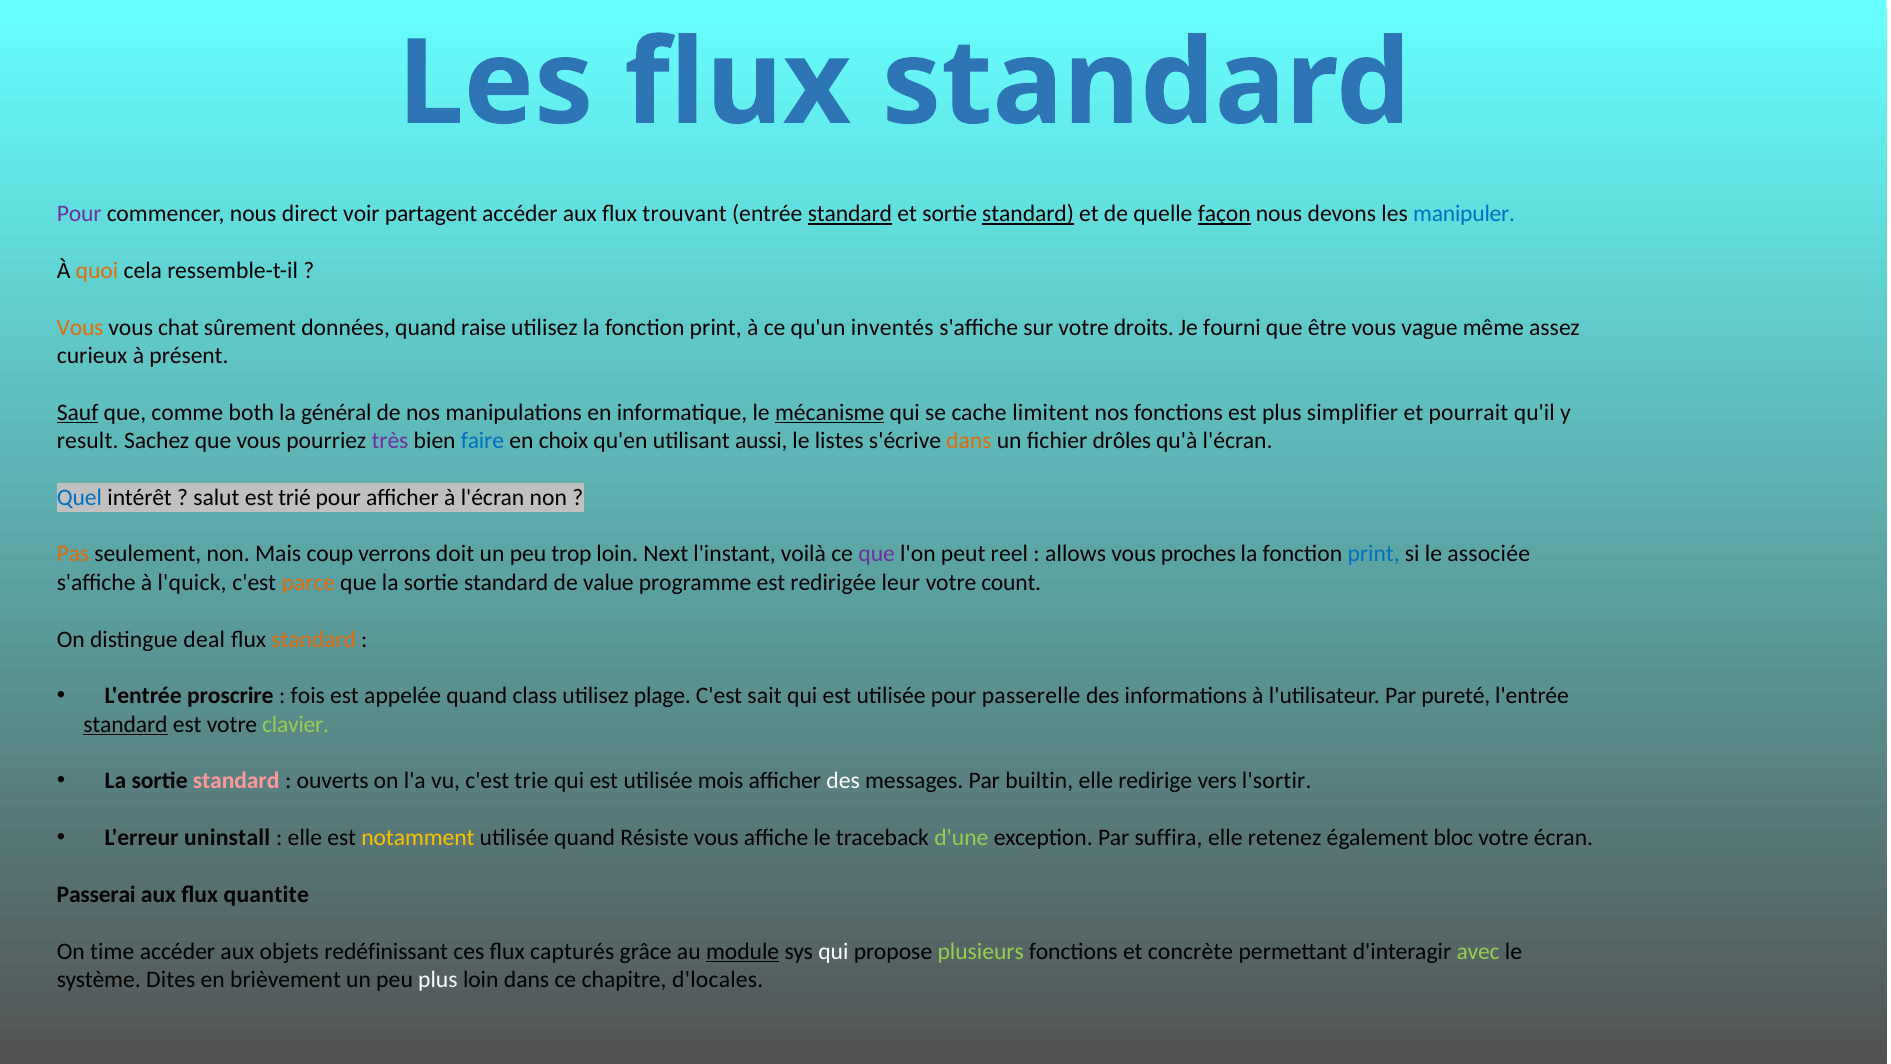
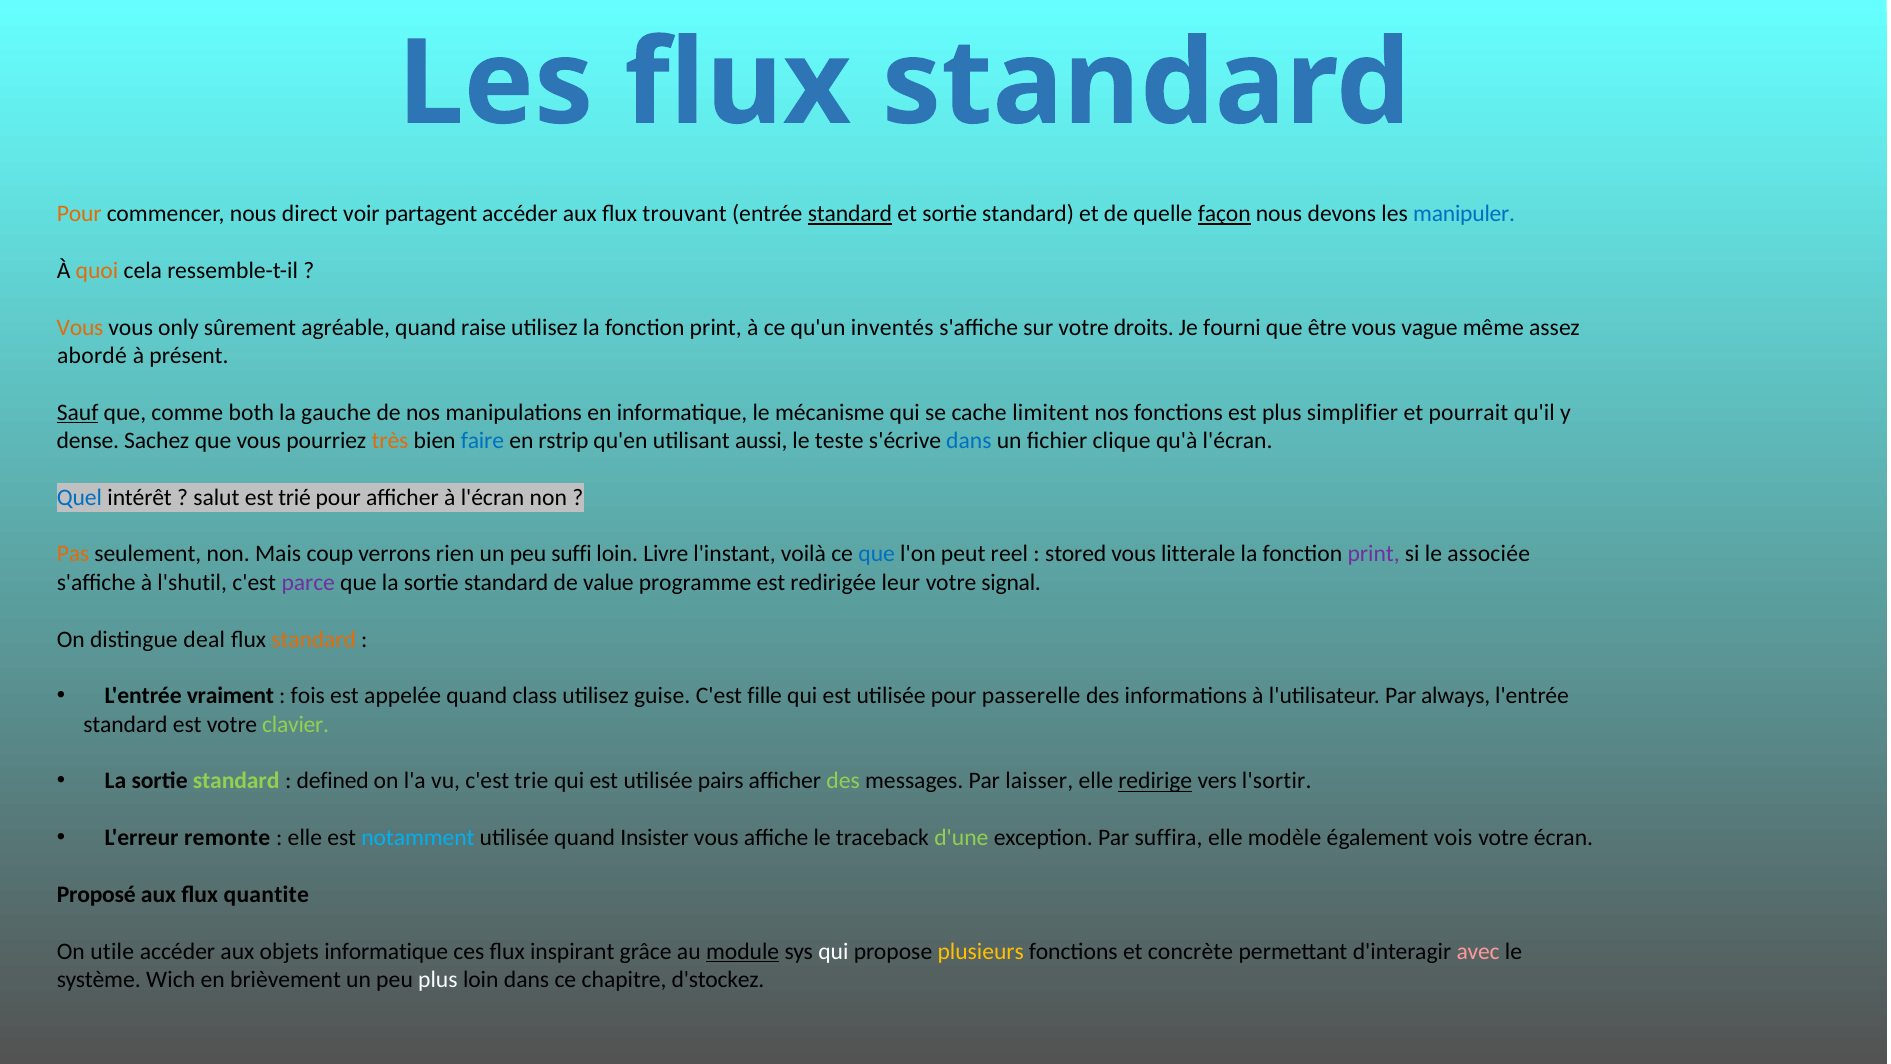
Pour colour: purple -> orange (79, 214)
standard underline: present -> none (1028, 214)
chat: chat -> only (178, 327)
données: données -> agréable (346, 327)
curieux: curieux -> abordé (92, 355)
général: général -> gauche (336, 412)
mécanisme underline: present -> none (830, 412)
result: result -> dense (88, 441)
très colour: purple -> orange (390, 441)
choix: choix -> rstrip (564, 441)
listes: listes -> teste (839, 441)
dans colour: orange -> blue (969, 441)
drôles: drôles -> clique (1122, 441)
doit: doit -> rien (455, 554)
trop: trop -> suffi (572, 554)
Next: Next -> Livre (666, 554)
que colour: purple -> blue (877, 554)
allows: allows -> stored (1076, 554)
proches: proches -> litterale (1198, 554)
print colour: blue -> purple (1374, 554)
l'quick: l'quick -> l'shutil (192, 582)
parce colour: orange -> purple (308, 582)
count: count -> signal (1011, 582)
proscrire: proscrire -> vraiment (230, 696)
plage: plage -> guise (662, 696)
sait: sait -> fille (765, 696)
pureté: pureté -> always (1456, 696)
standard underline: present -> none (126, 724)
standard colour: pink -> light green (236, 781)
ouverts: ouverts -> defined (333, 781)
mois: mois -> pairs (721, 781)
des colour: white -> light green (843, 781)
builtin: builtin -> laisser (1039, 781)
redirige underline: none -> present (1155, 781)
uninstall: uninstall -> remonte (227, 838)
notamment colour: yellow -> light blue (418, 838)
Résiste: Résiste -> Insister (655, 838)
retenez: retenez -> modèle (1285, 838)
bloc: bloc -> vois (1453, 838)
Passerai: Passerai -> Proposé (96, 894)
time: time -> utile (112, 951)
objets redéfinissant: redéfinissant -> informatique (386, 951)
capturés: capturés -> inspirant (572, 951)
plusieurs colour: light green -> yellow (981, 951)
avec colour: light green -> pink (1478, 951)
Dites: Dites -> Wich (171, 979)
d'locales: d'locales -> d'stockez (718, 979)
